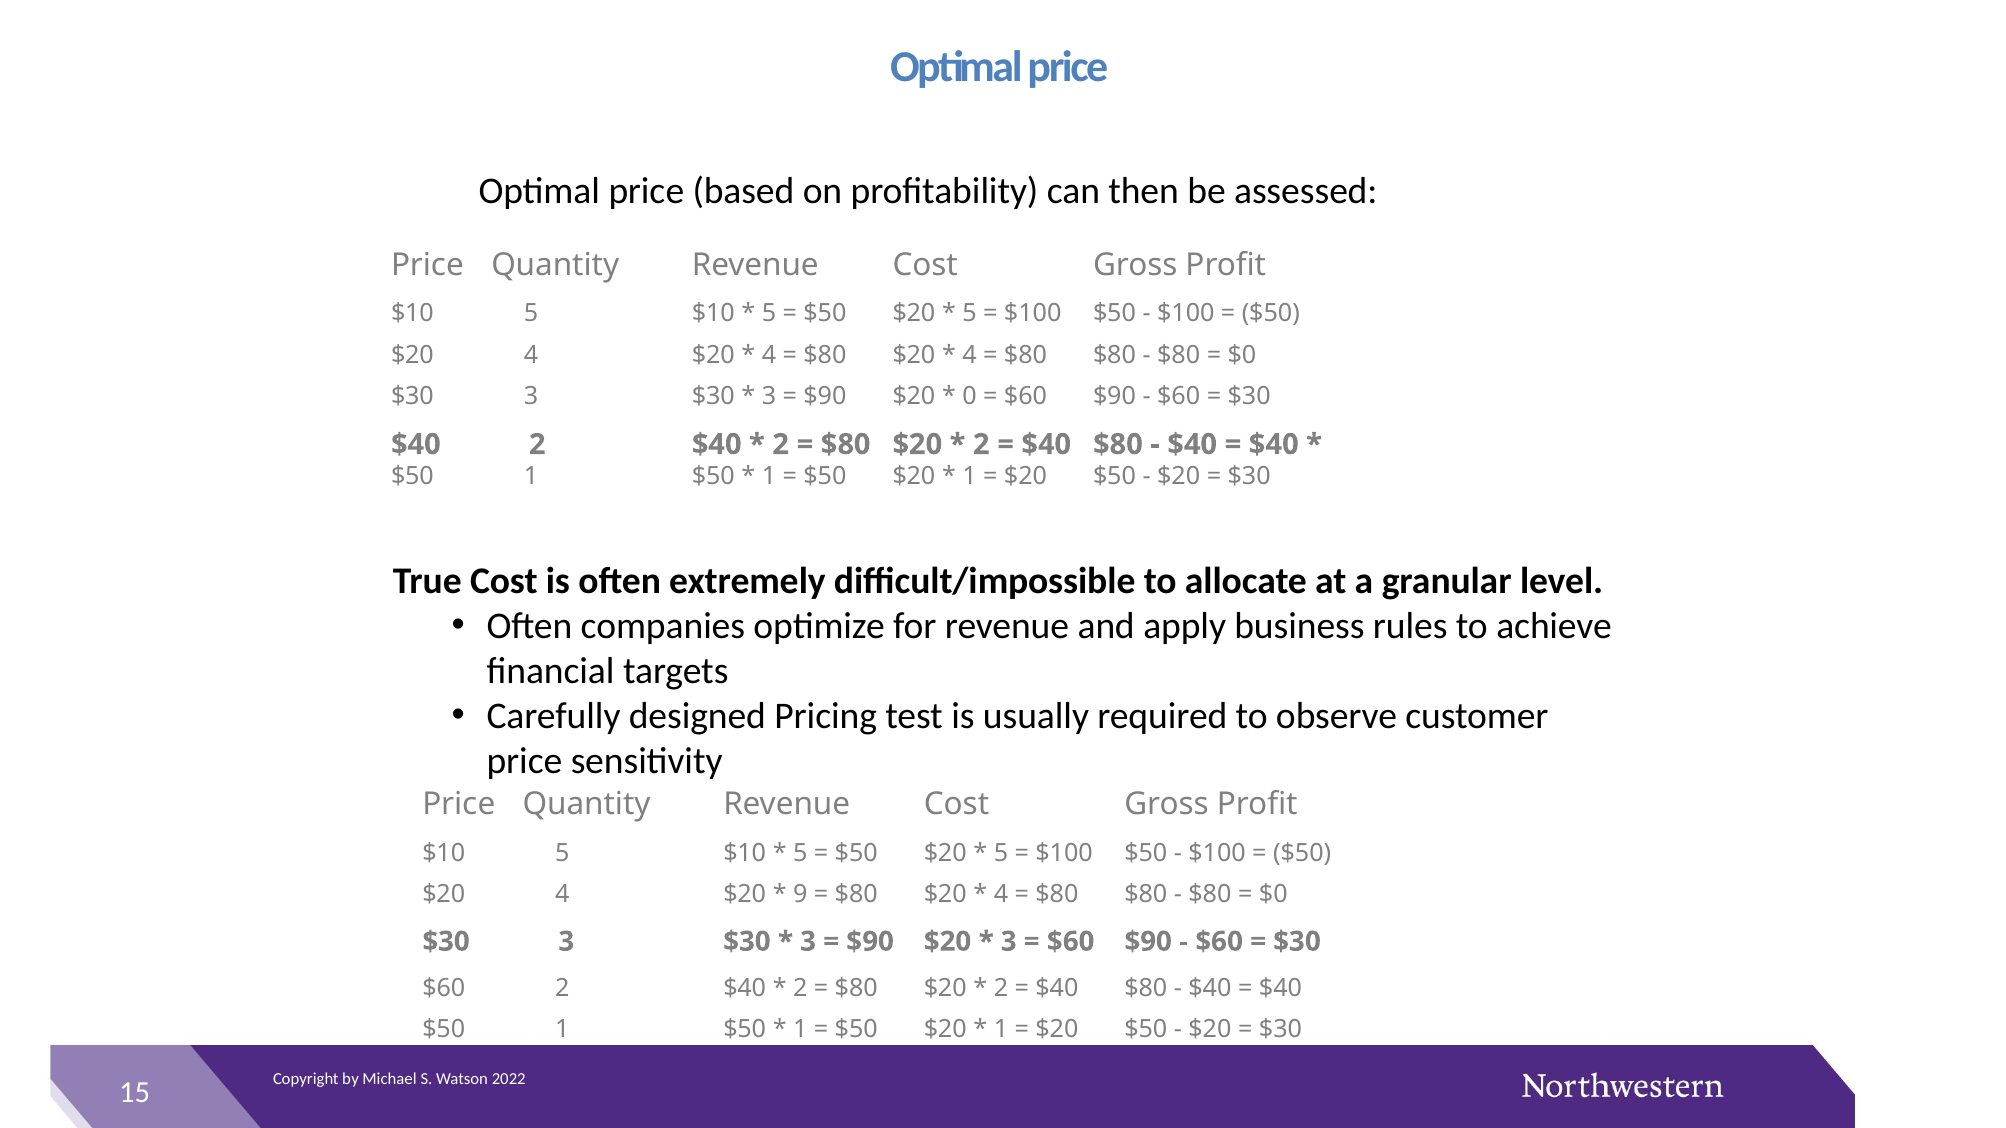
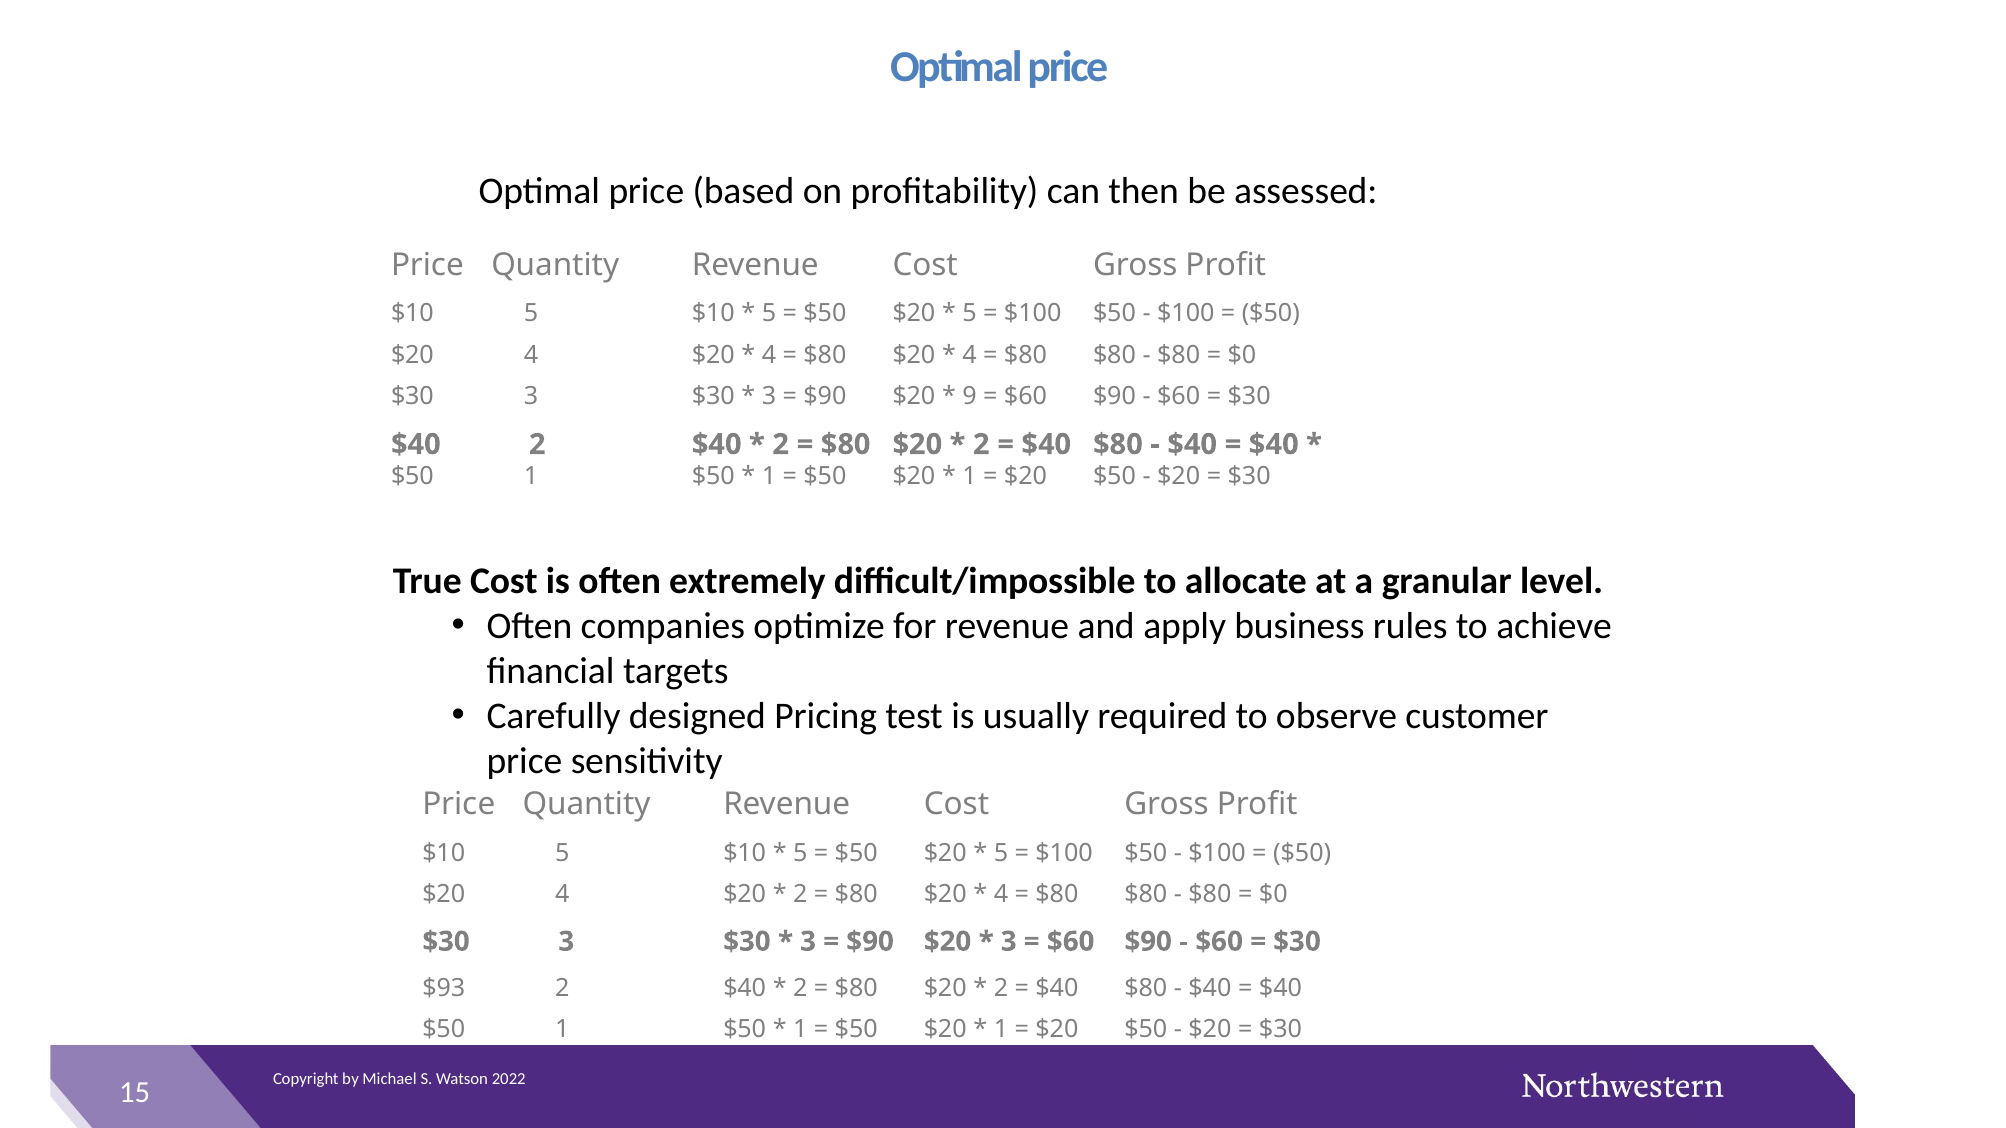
0: 0 -> 9 (970, 397)
9: 9 -> 2 (800, 895)
$60: $60 -> $93 (444, 989)
